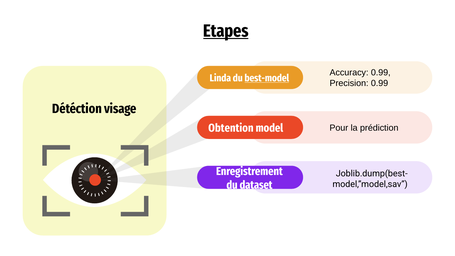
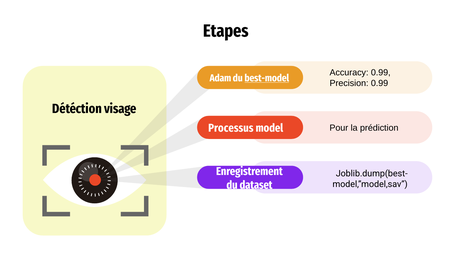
Etapes underline: present -> none (226, 31)
Linda: Linda -> Adam (220, 78)
Obtention: Obtention -> Processus (231, 128)
